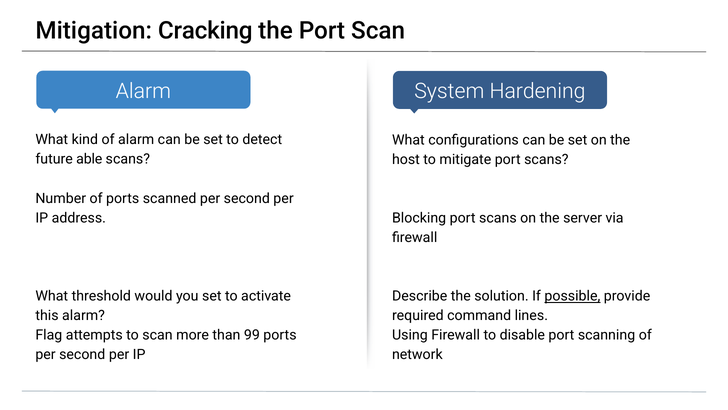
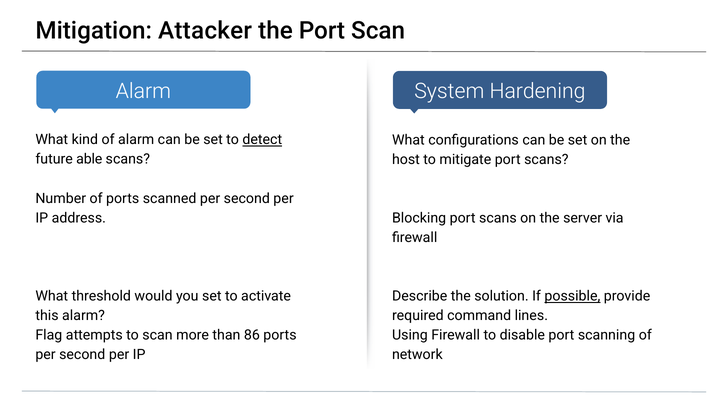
Cracking: Cracking -> Attacker (205, 31)
detect underline: none -> present (262, 140)
99: 99 -> 86 (252, 335)
